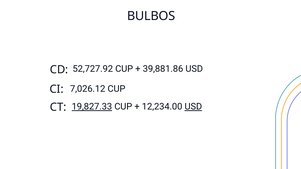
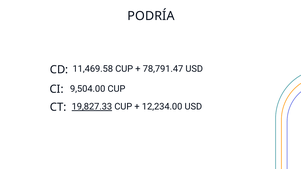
BULBOS: BULBOS -> PODRÍA (151, 16)
52,727.92: 52,727.92 -> 11,469.58 (93, 69)
39,881.86: 39,881.86 -> 78,791.47 (163, 69)
7,026.12: 7,026.12 -> 9,504.00 (88, 89)
USD underline: present -> none (193, 107)
